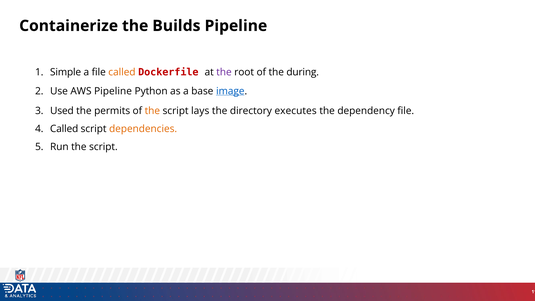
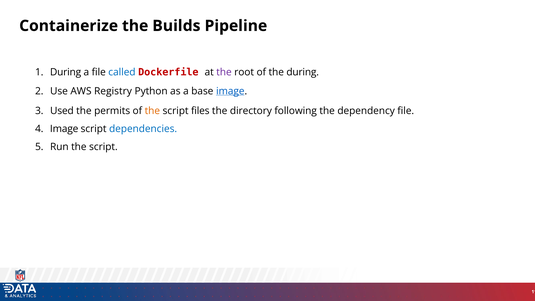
Simple: Simple -> During (66, 72)
called colour: orange -> blue (122, 72)
AWS Pipeline: Pipeline -> Registry (113, 91)
lays: lays -> files (200, 111)
executes: executes -> following (296, 111)
Called: Called -> Image (64, 129)
dependencies colour: orange -> blue (143, 129)
